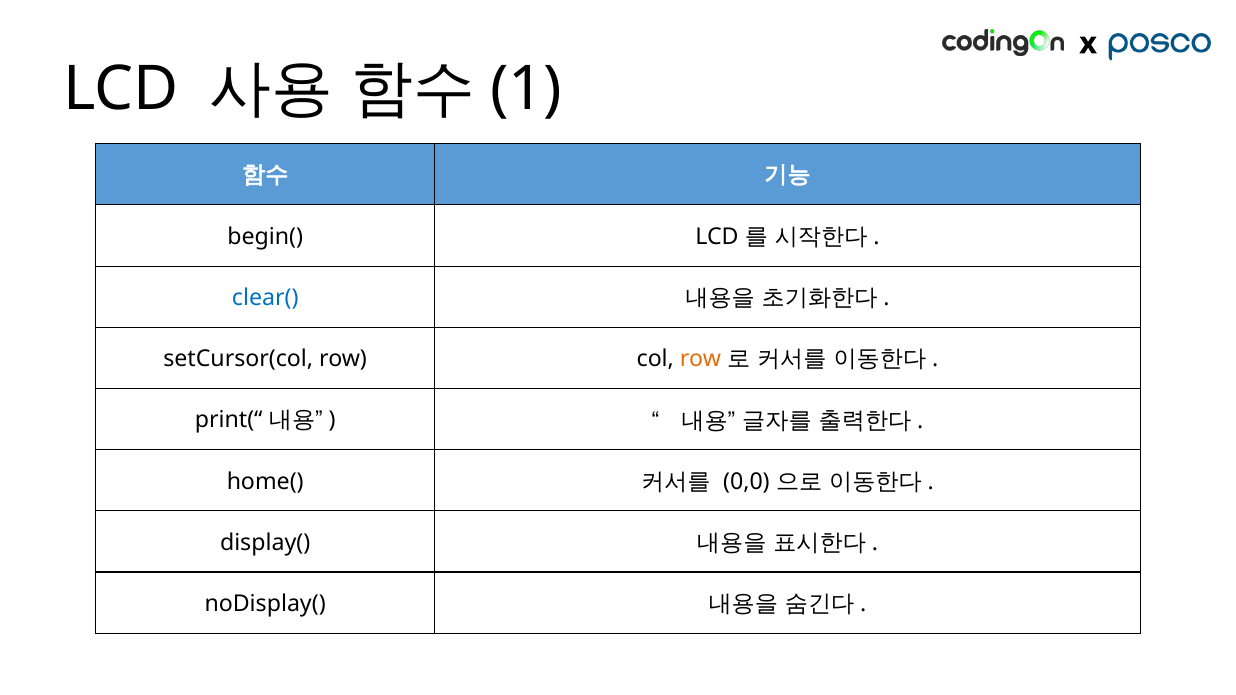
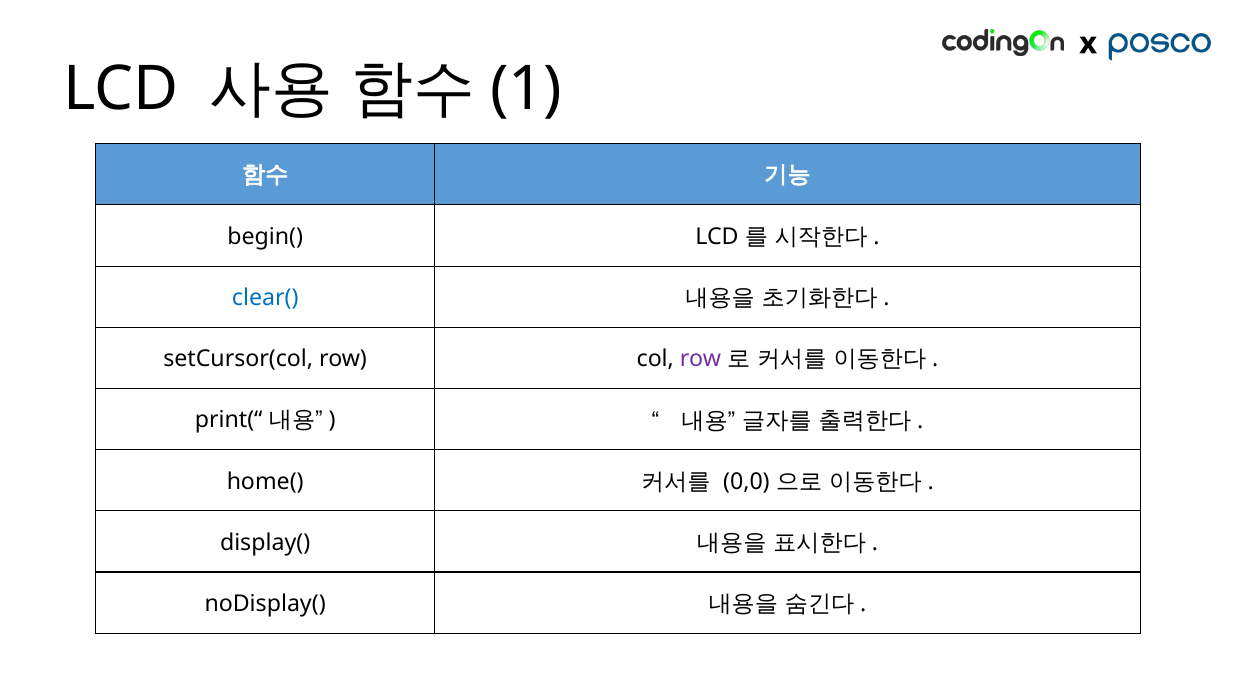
row colour: orange -> purple (700, 359)
